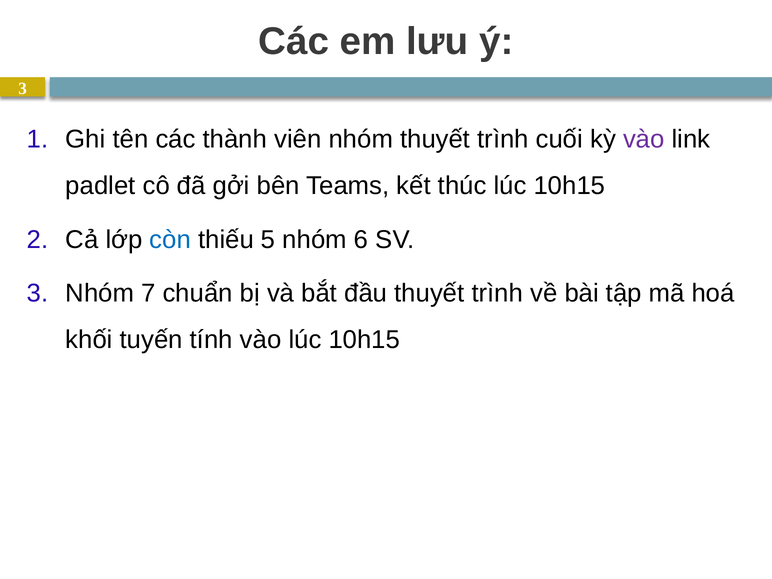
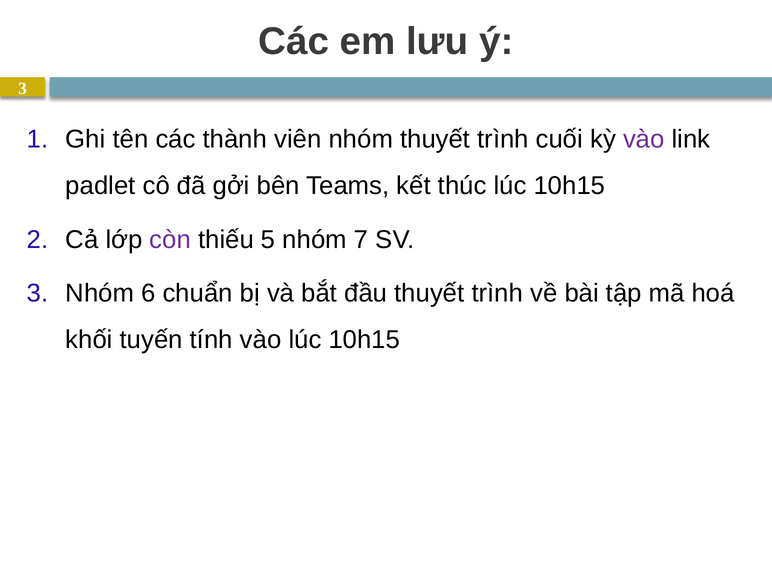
còn colour: blue -> purple (170, 240)
6: 6 -> 7 (361, 240)
7: 7 -> 6 (148, 293)
